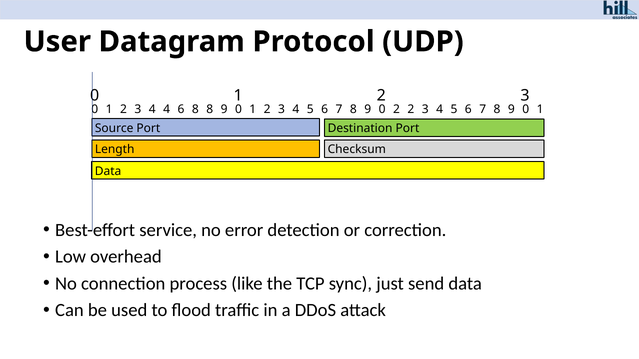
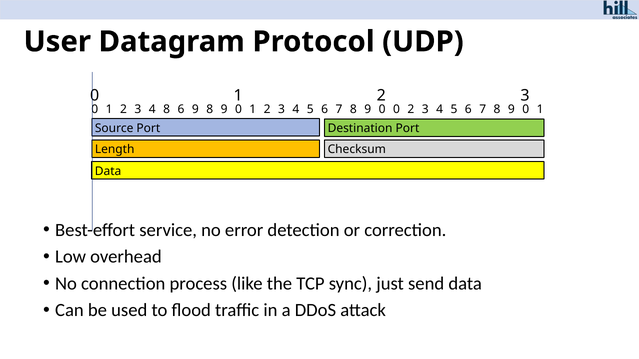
4 4: 4 -> 8 (167, 109)
6 8: 8 -> 9 (195, 109)
0 2: 2 -> 0 (396, 109)
